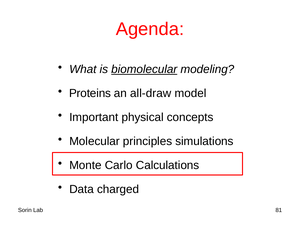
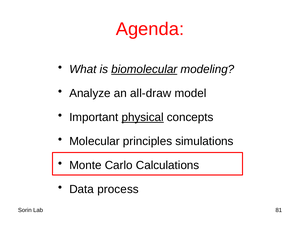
Proteins: Proteins -> Analyze (90, 93)
physical underline: none -> present (143, 117)
charged: charged -> process (118, 189)
